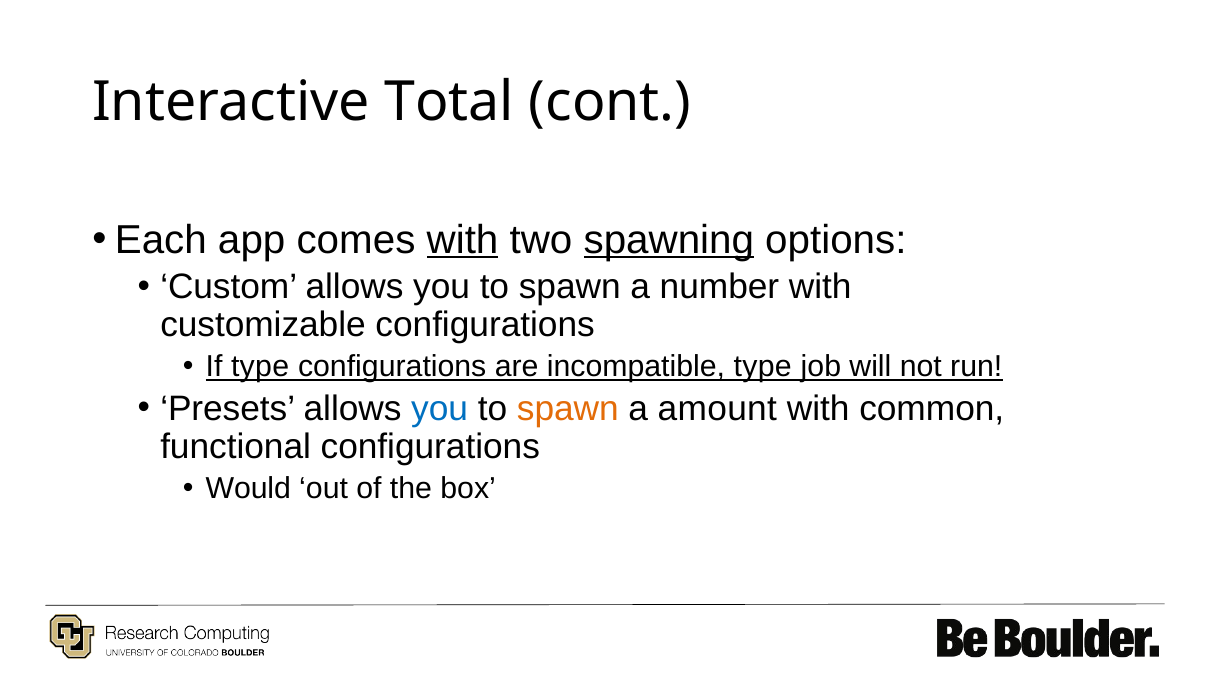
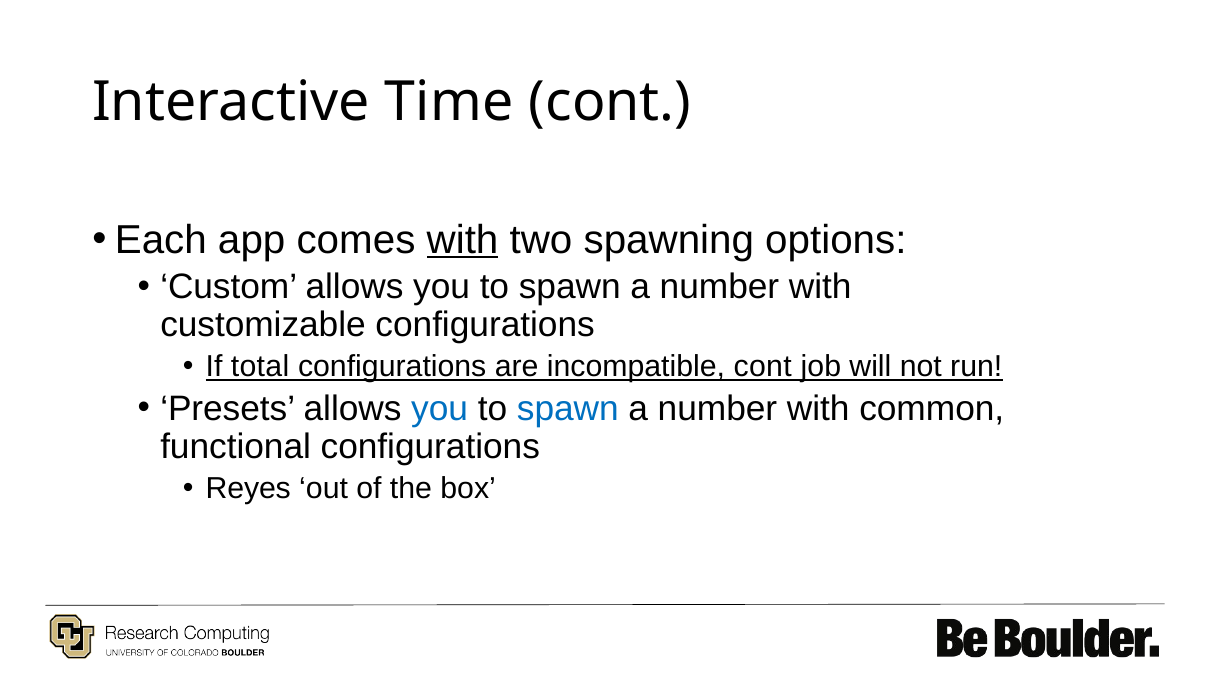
Total: Total -> Time (449, 102)
spawning underline: present -> none (669, 240)
If type: type -> total (260, 367)
incompatible type: type -> cont (763, 367)
spawn colour: orange -> blue (568, 408)
amount: amount -> number (717, 408)
Would: Would -> Reyes (248, 488)
